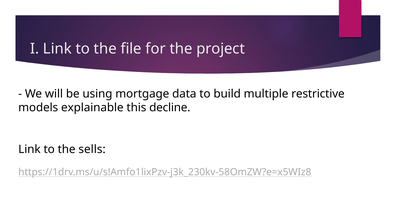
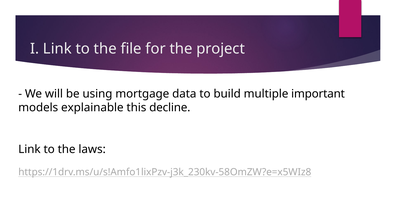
restrictive: restrictive -> important (318, 94)
sells: sells -> laws (92, 149)
